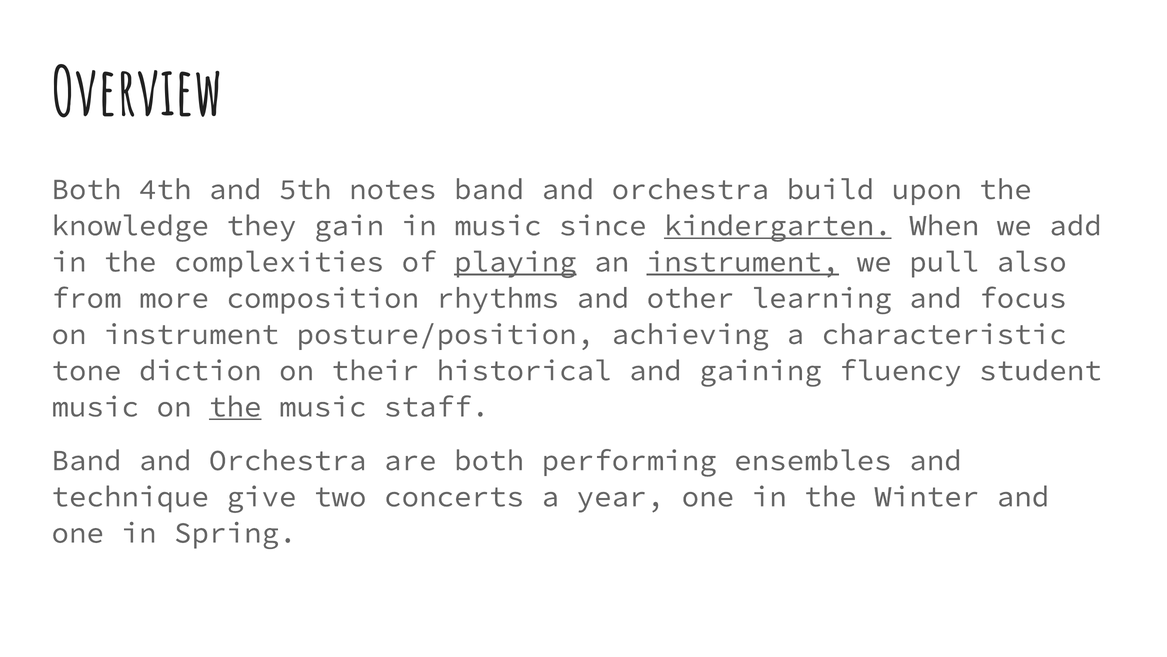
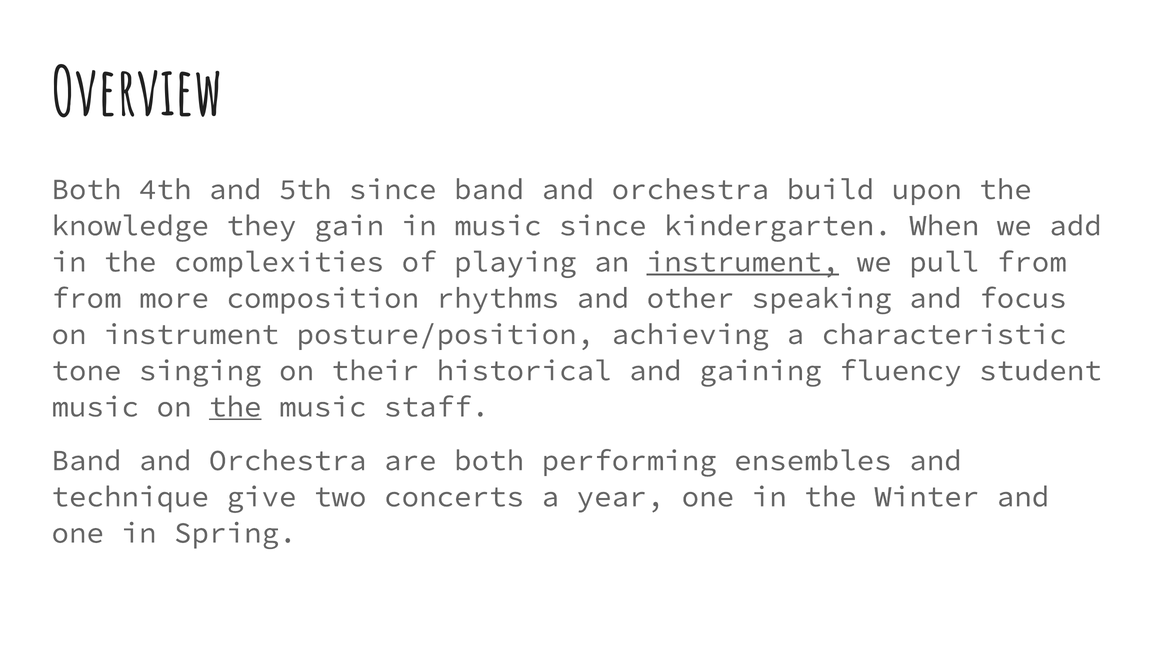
5th notes: notes -> since (393, 189)
kindergarten underline: present -> none (778, 225)
playing underline: present -> none (515, 262)
pull also: also -> from (1032, 262)
learning: learning -> speaking (822, 298)
diction: diction -> singing (200, 370)
